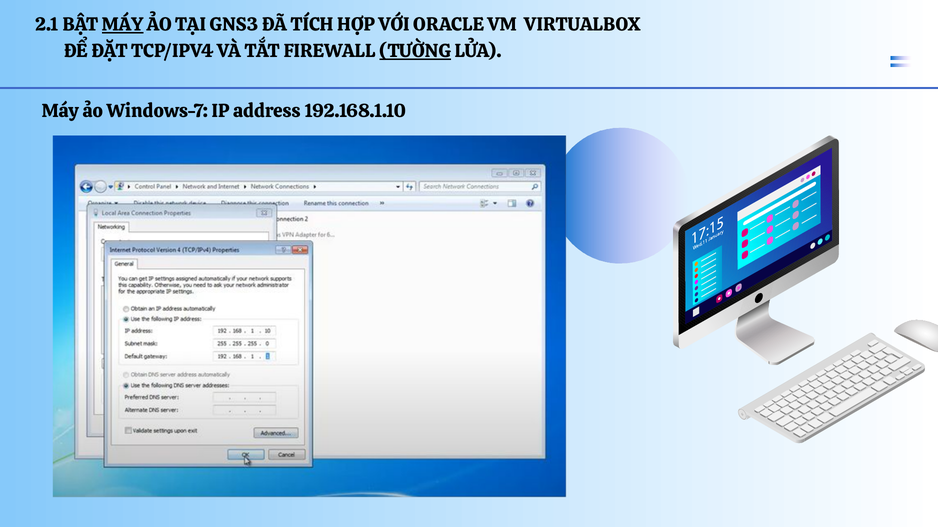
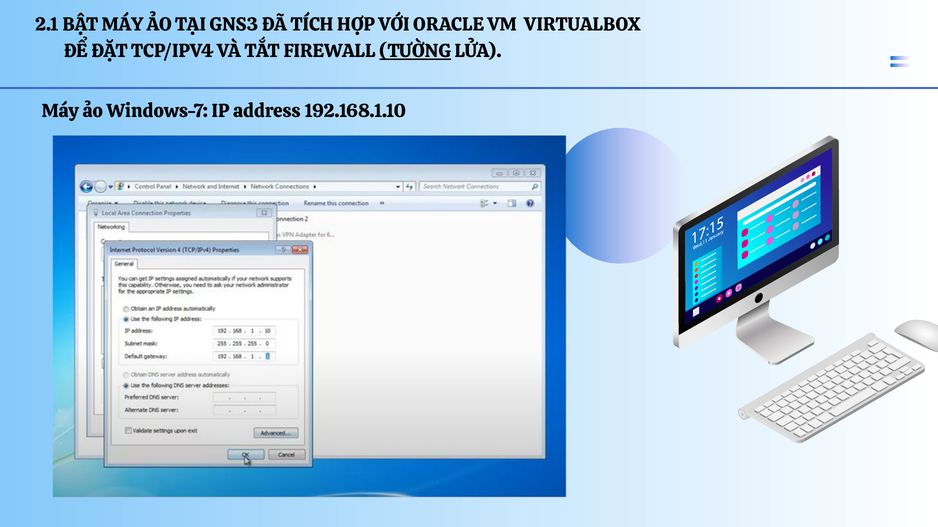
MÁY underline: present -> none (123, 25)
